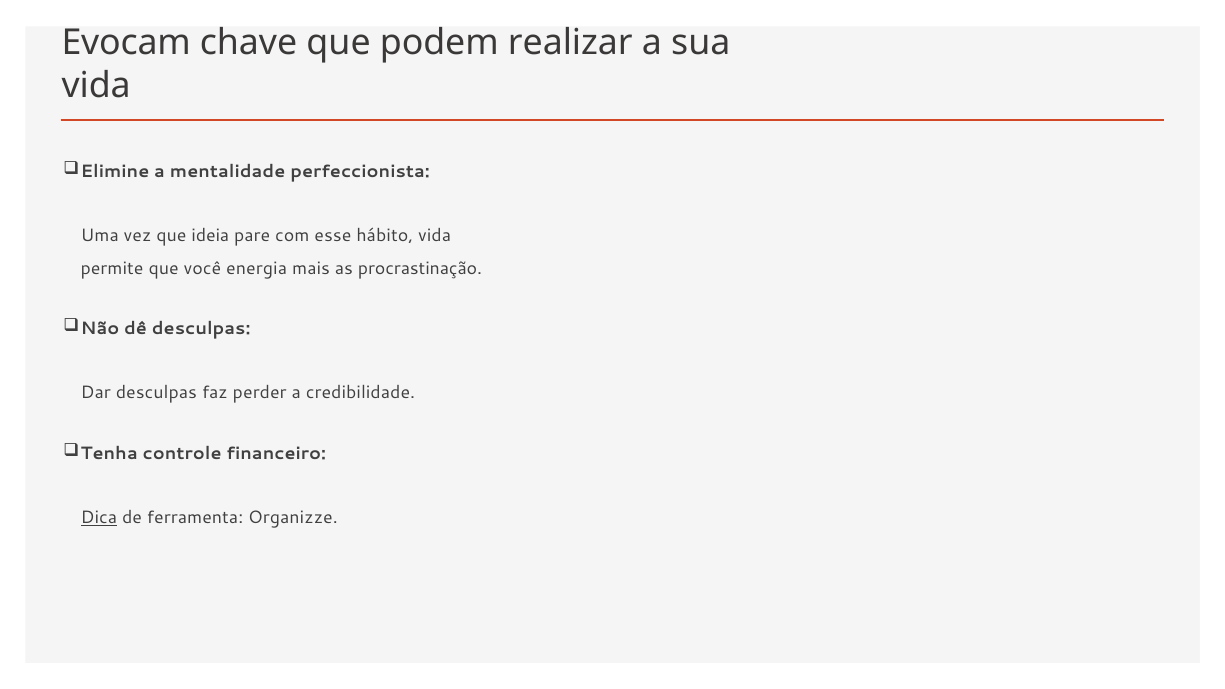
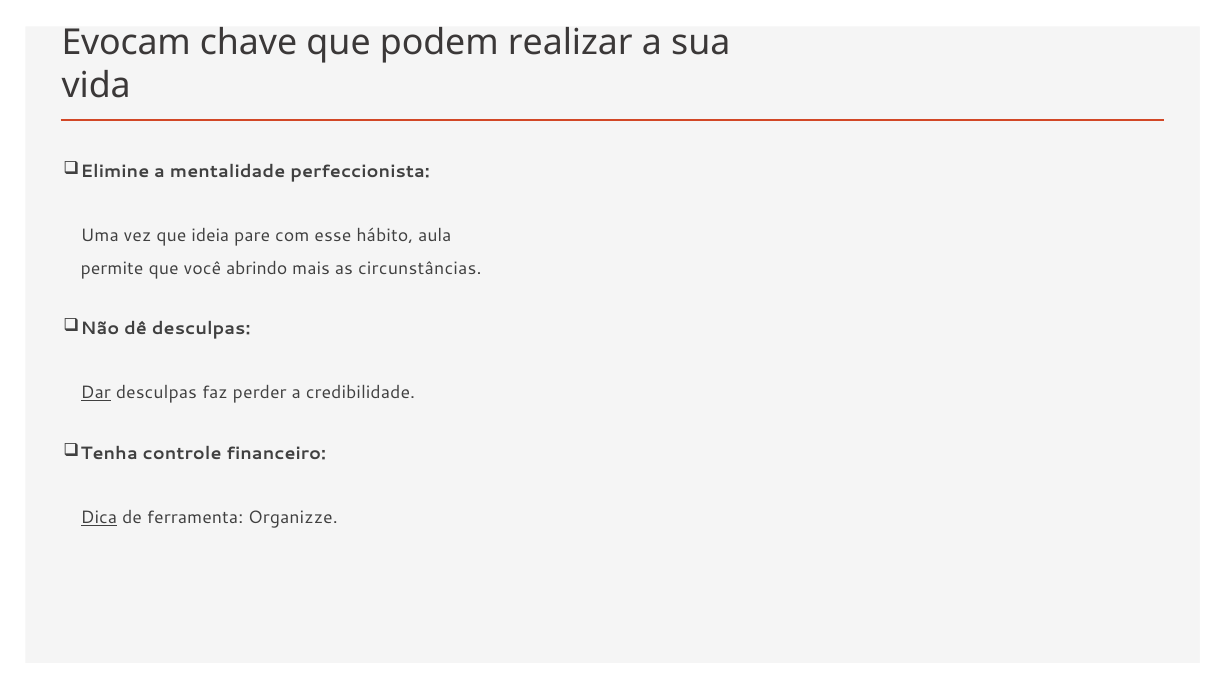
hábito vida: vida -> aula (435, 236)
energia: energia -> abrindo (257, 268)
procrastinação: procrastinação -> circunstâncias (420, 268)
Dar underline: none -> present (96, 393)
